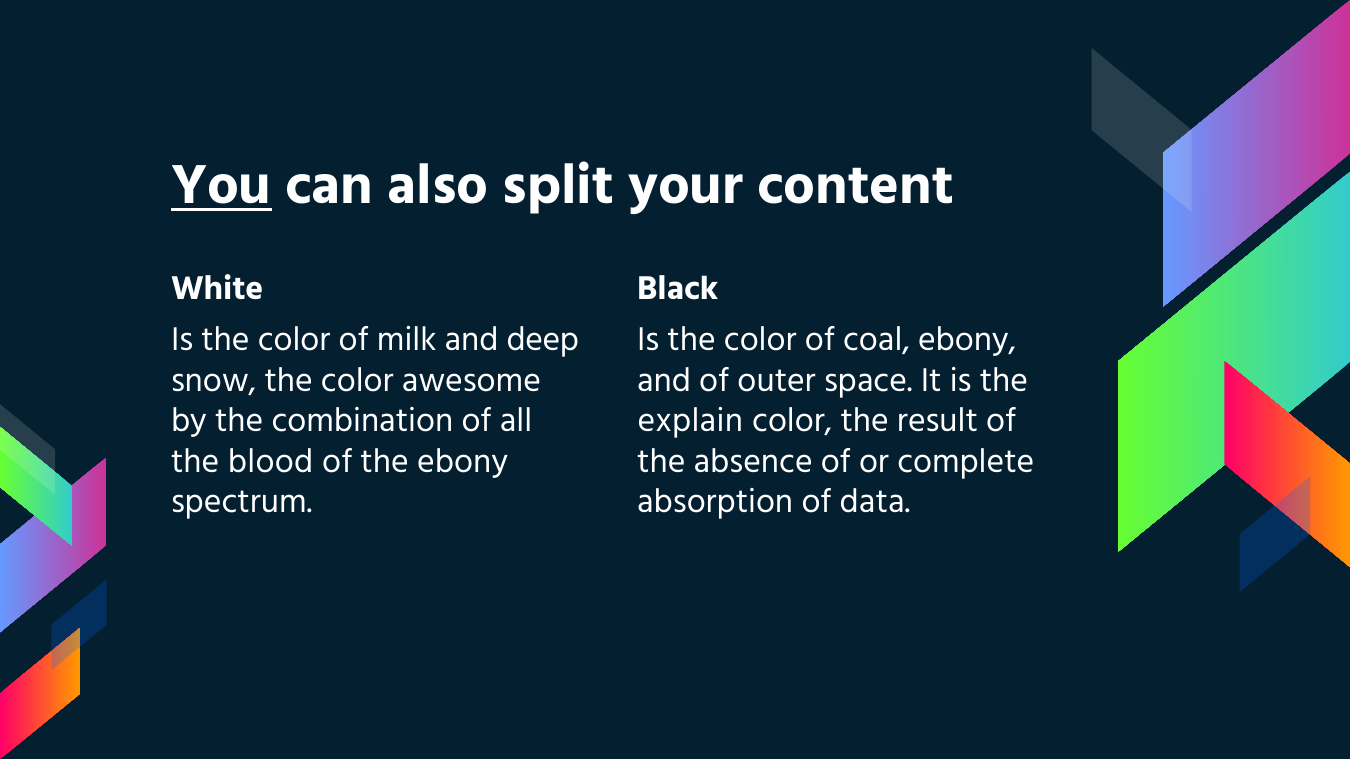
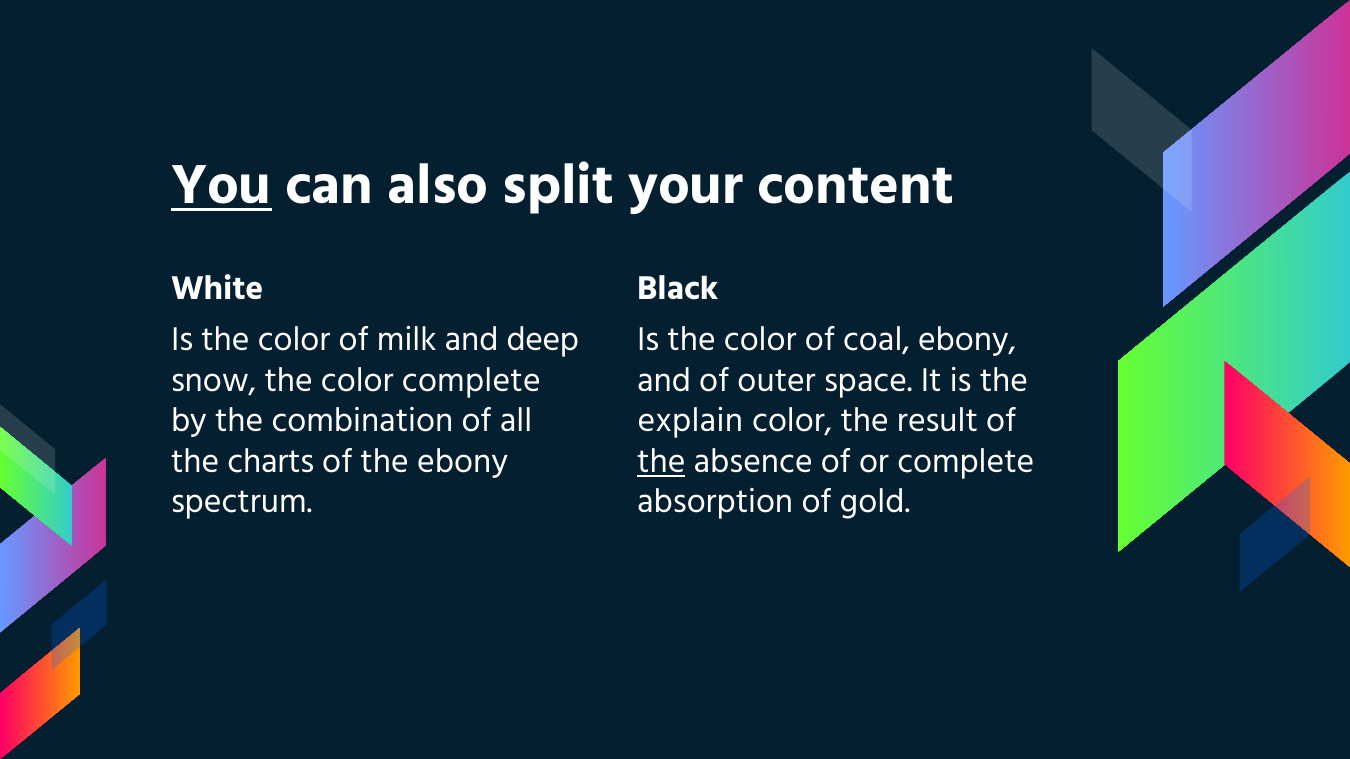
color awesome: awesome -> complete (471, 380)
blood: blood -> charts (271, 461)
the underline: none -> present (661, 461)
data: data -> gold (875, 502)
